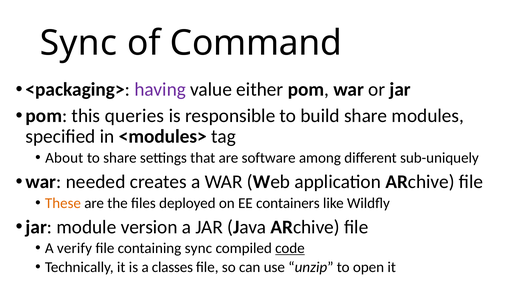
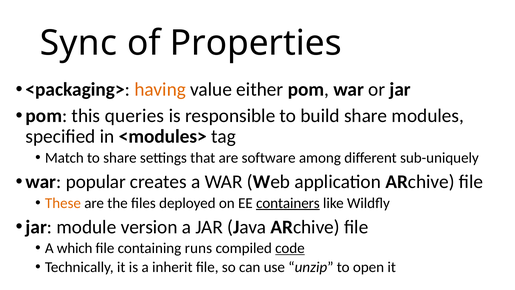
Command: Command -> Properties (256, 43)
having colour: purple -> orange (160, 89)
About: About -> Match (64, 158)
needed: needed -> popular (96, 182)
containers underline: none -> present (288, 203)
verify: verify -> which (75, 248)
containing sync: sync -> runs (198, 248)
classes: classes -> inherit (172, 267)
